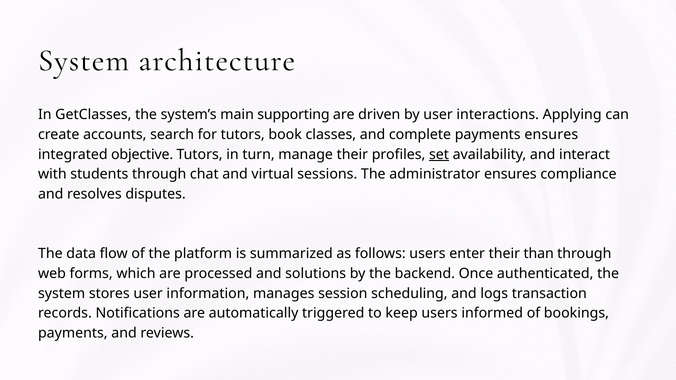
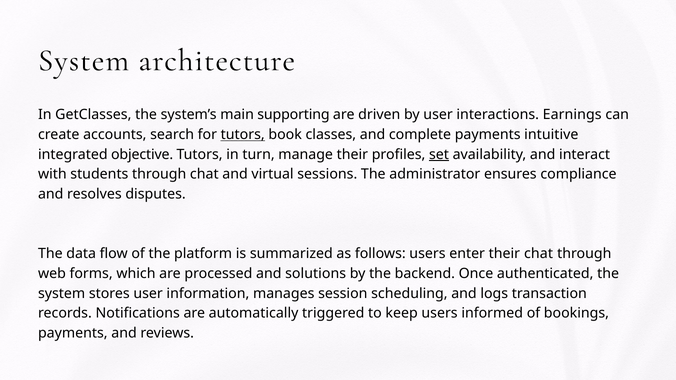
Applying: Applying -> Earnings (572, 115)
tutors underline: none -> present (243, 135)
payments ensures: ensures -> intuitive (551, 135)
their than: than -> chat (539, 254)
